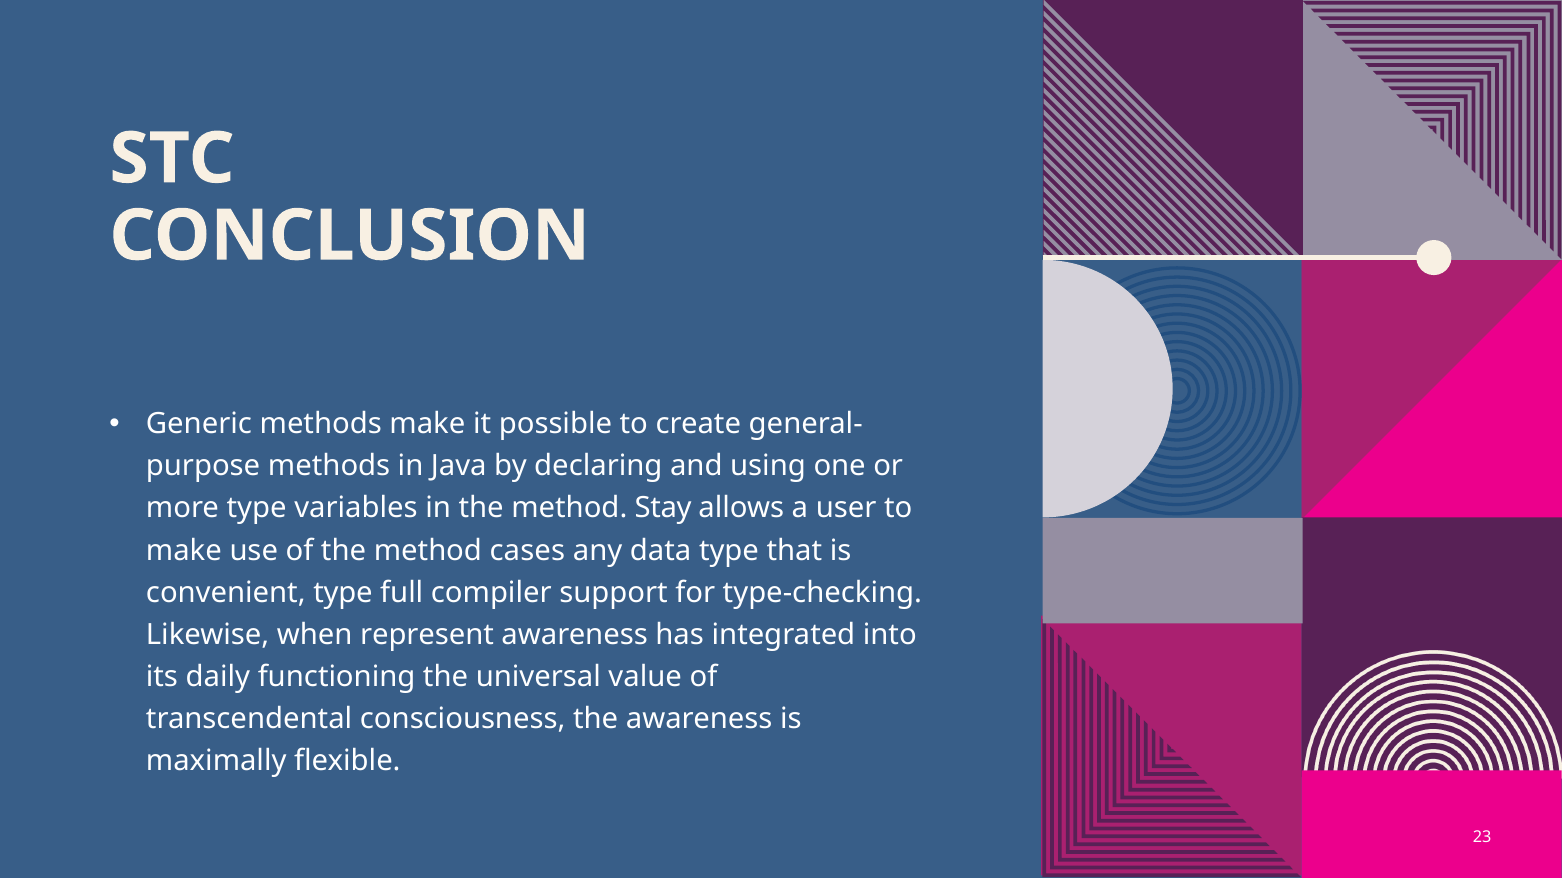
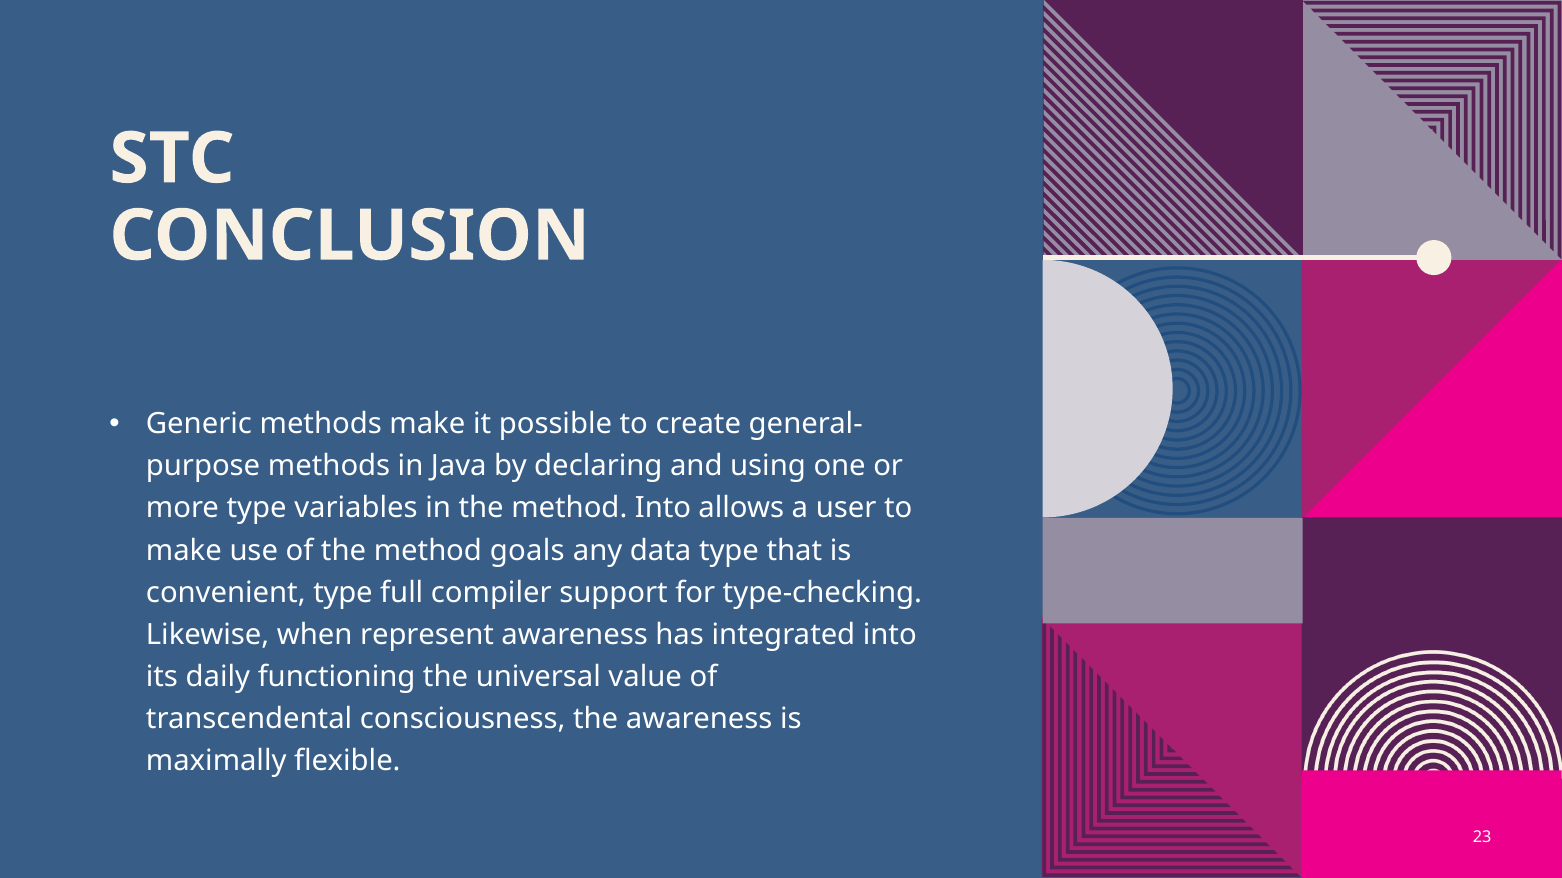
method Stay: Stay -> Into (663, 509)
cases: cases -> goals (527, 551)
